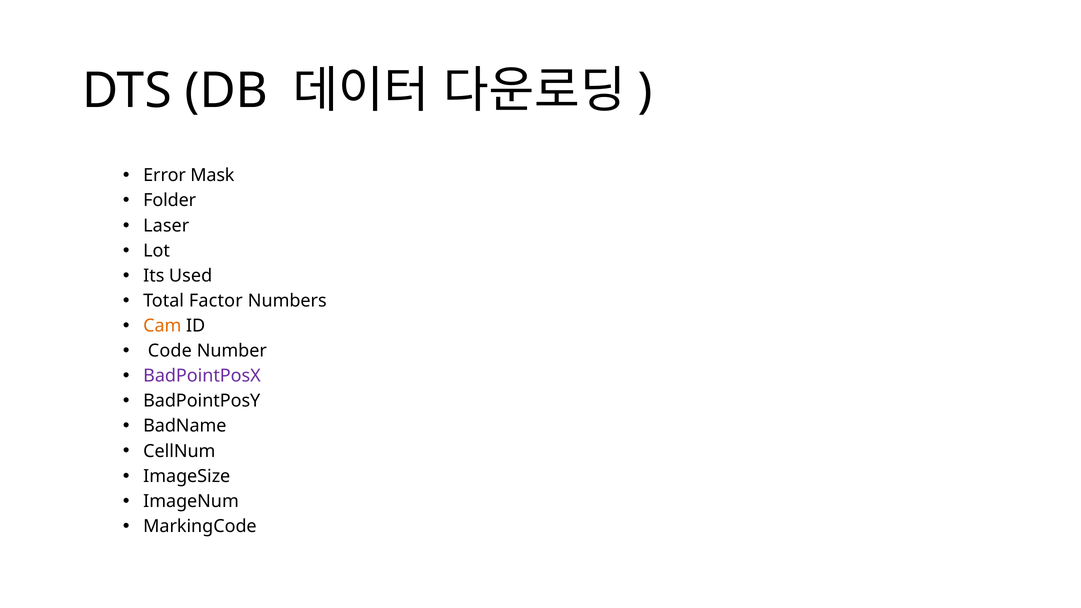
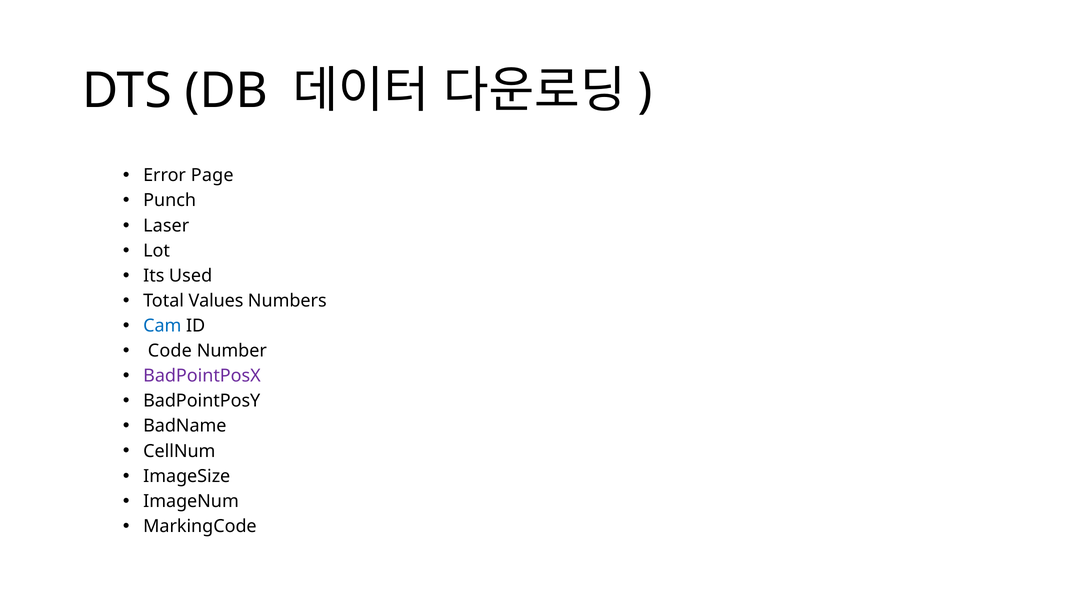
Mask: Mask -> Page (212, 176)
Folder: Folder -> Punch (170, 201)
Factor: Factor -> Values (216, 301)
Cam colour: orange -> blue (162, 326)
